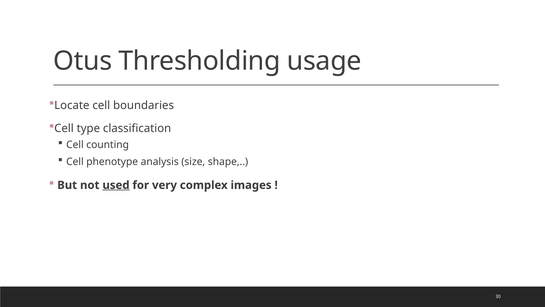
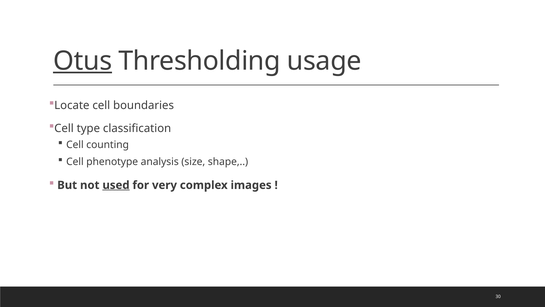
Otus underline: none -> present (83, 61)
